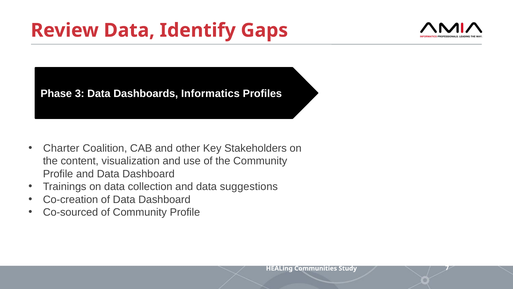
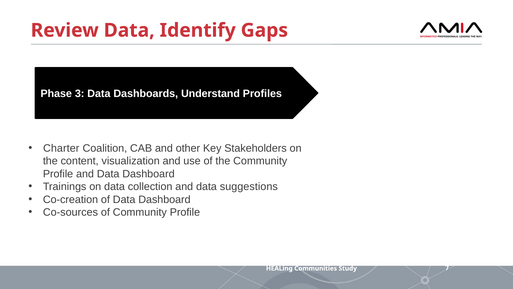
Informatics: Informatics -> Understand (210, 94)
Co-sourced: Co-sourced -> Co-sources (70, 212)
